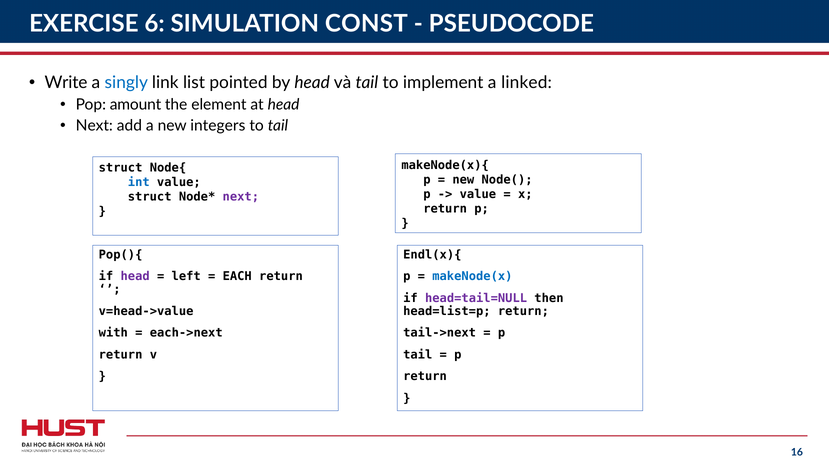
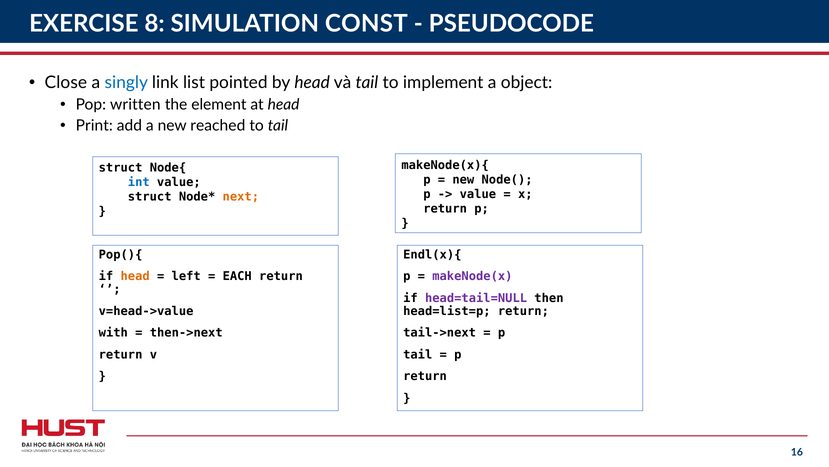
6: 6 -> 8 (155, 24)
Write: Write -> Close (66, 82)
linked: linked -> object (527, 82)
amount: amount -> written (135, 105)
Next: Next -> Print (94, 126)
integers: integers -> reached (218, 126)
next colour: purple -> orange (241, 197)
head colour: purple -> orange (135, 276)
makeNode(x colour: blue -> purple (472, 276)
each->next: each->next -> then->next (186, 332)
